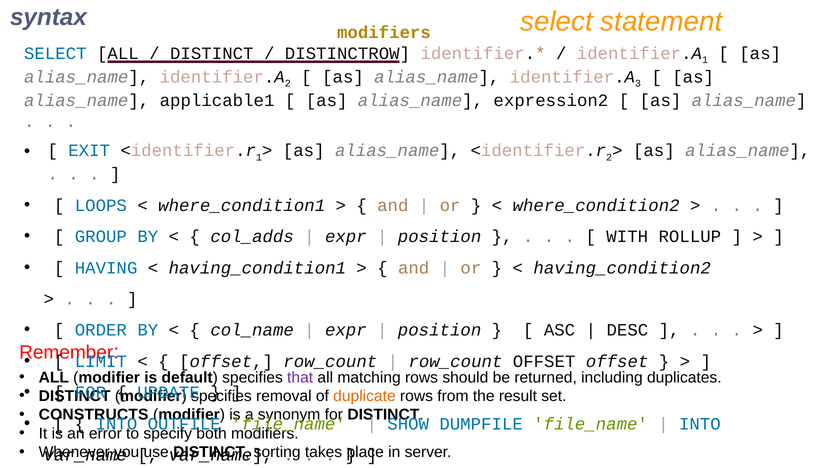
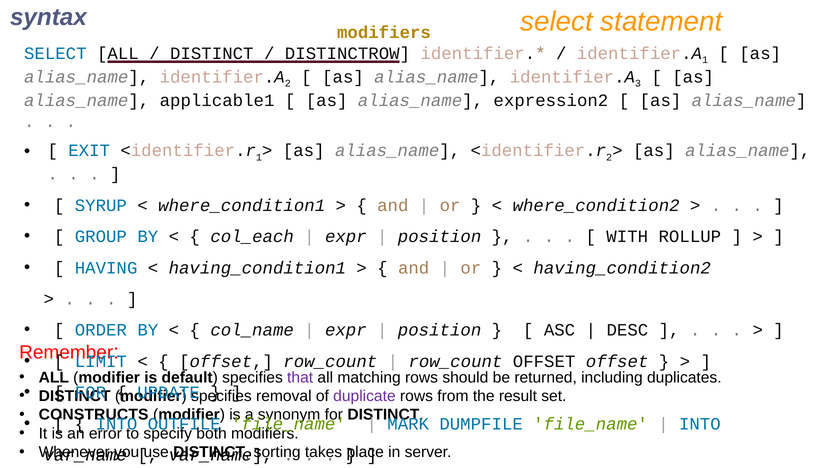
LOOPS: LOOPS -> SYRUP (101, 206)
col_adds: col_adds -> col_each (252, 237)
duplicate colour: orange -> purple (364, 397)
SHOW: SHOW -> MARK (408, 424)
